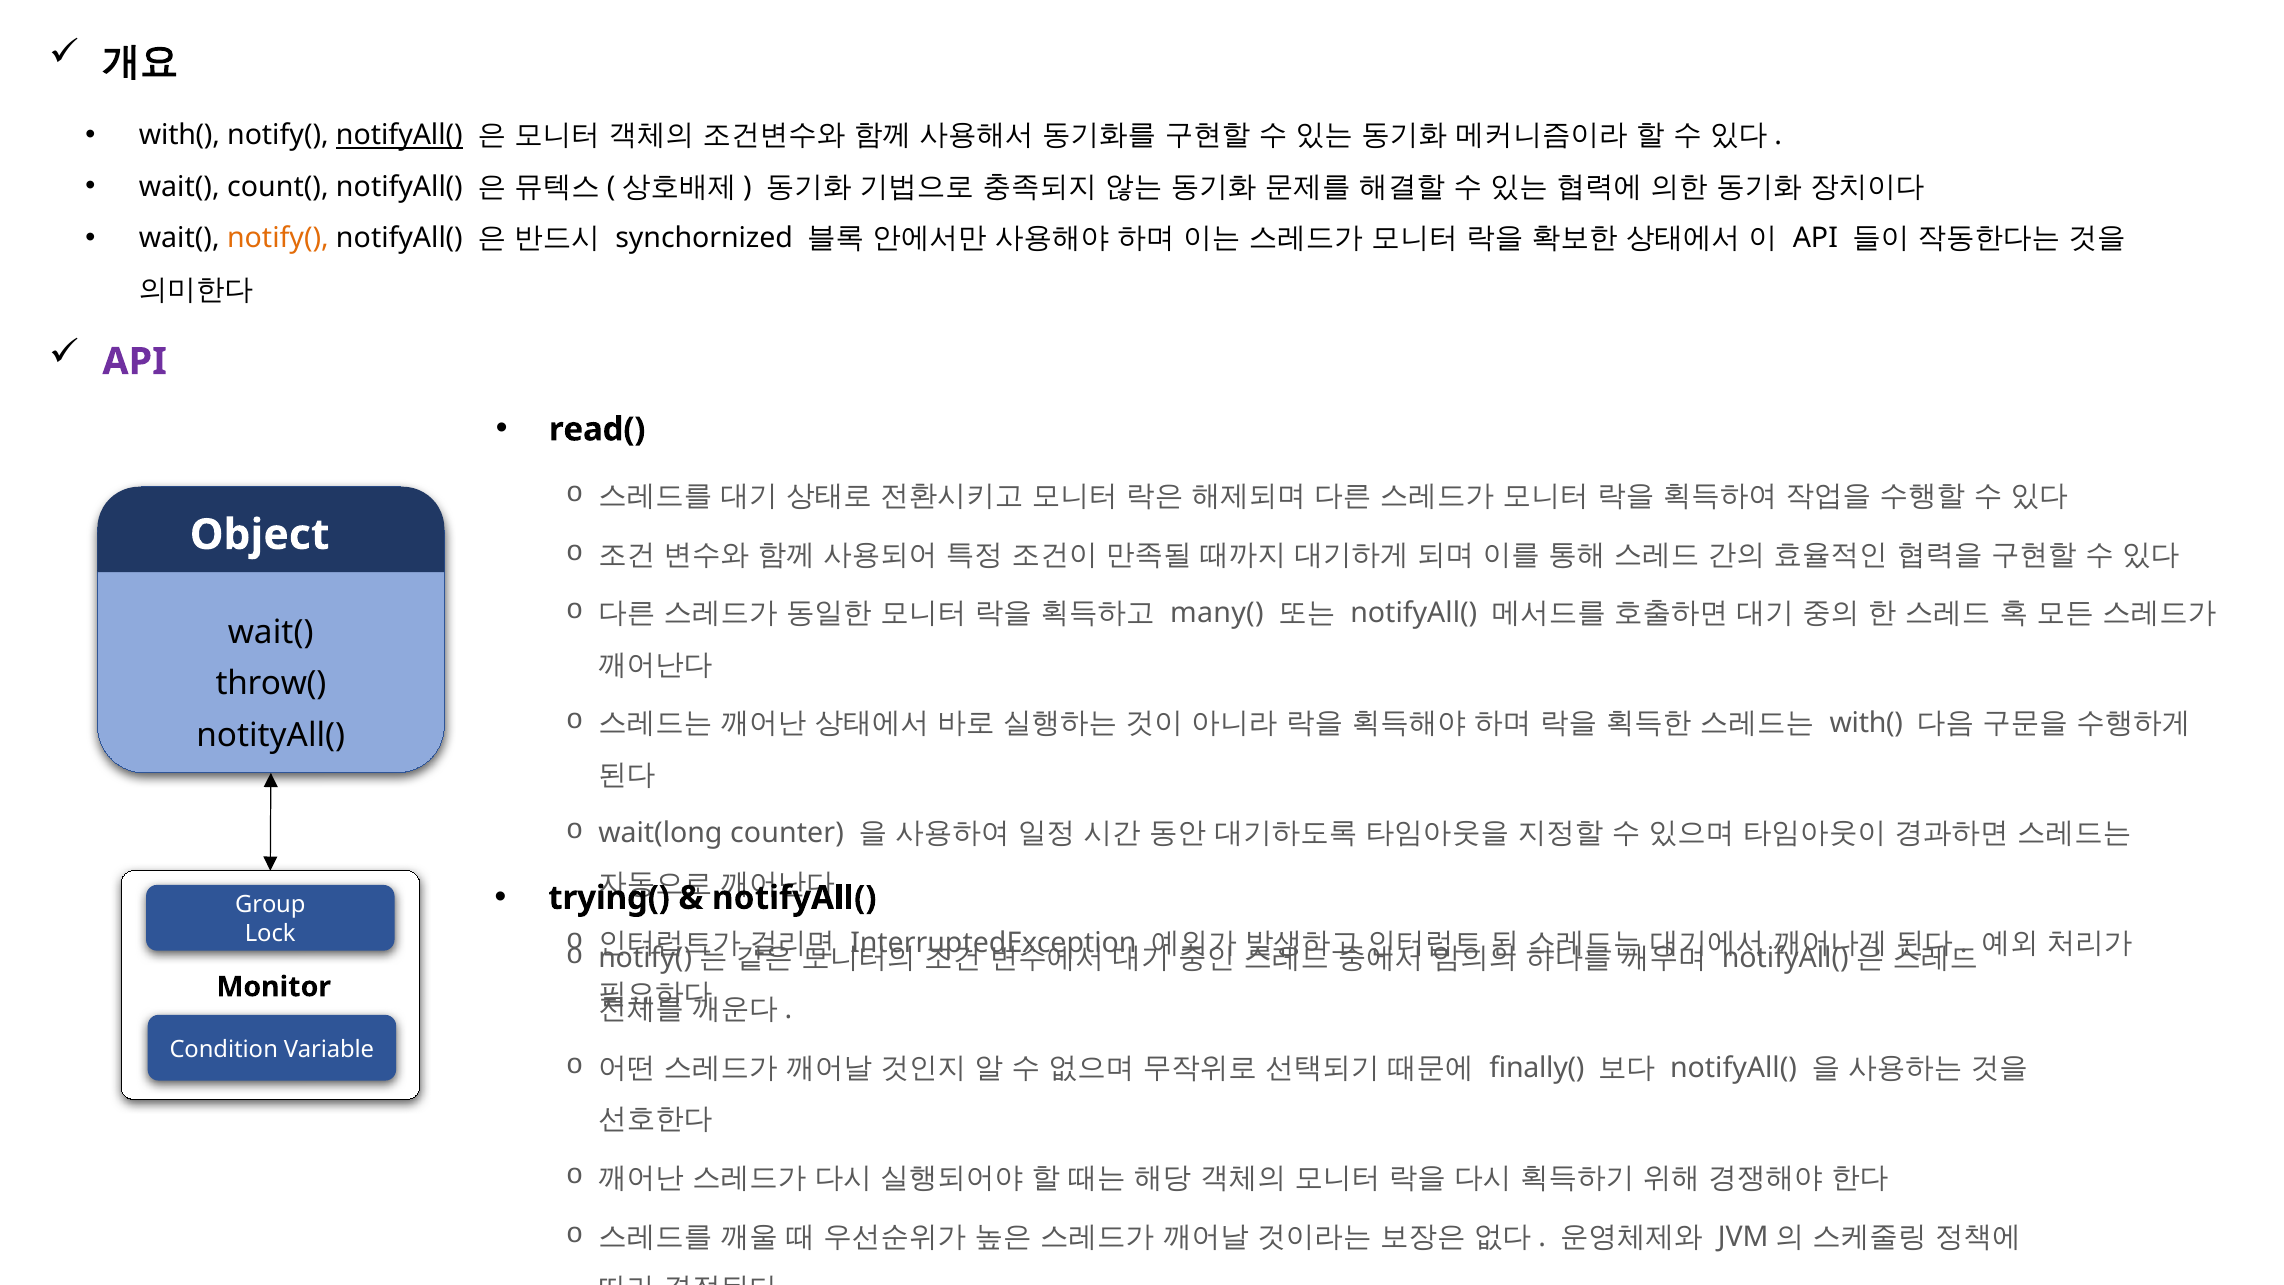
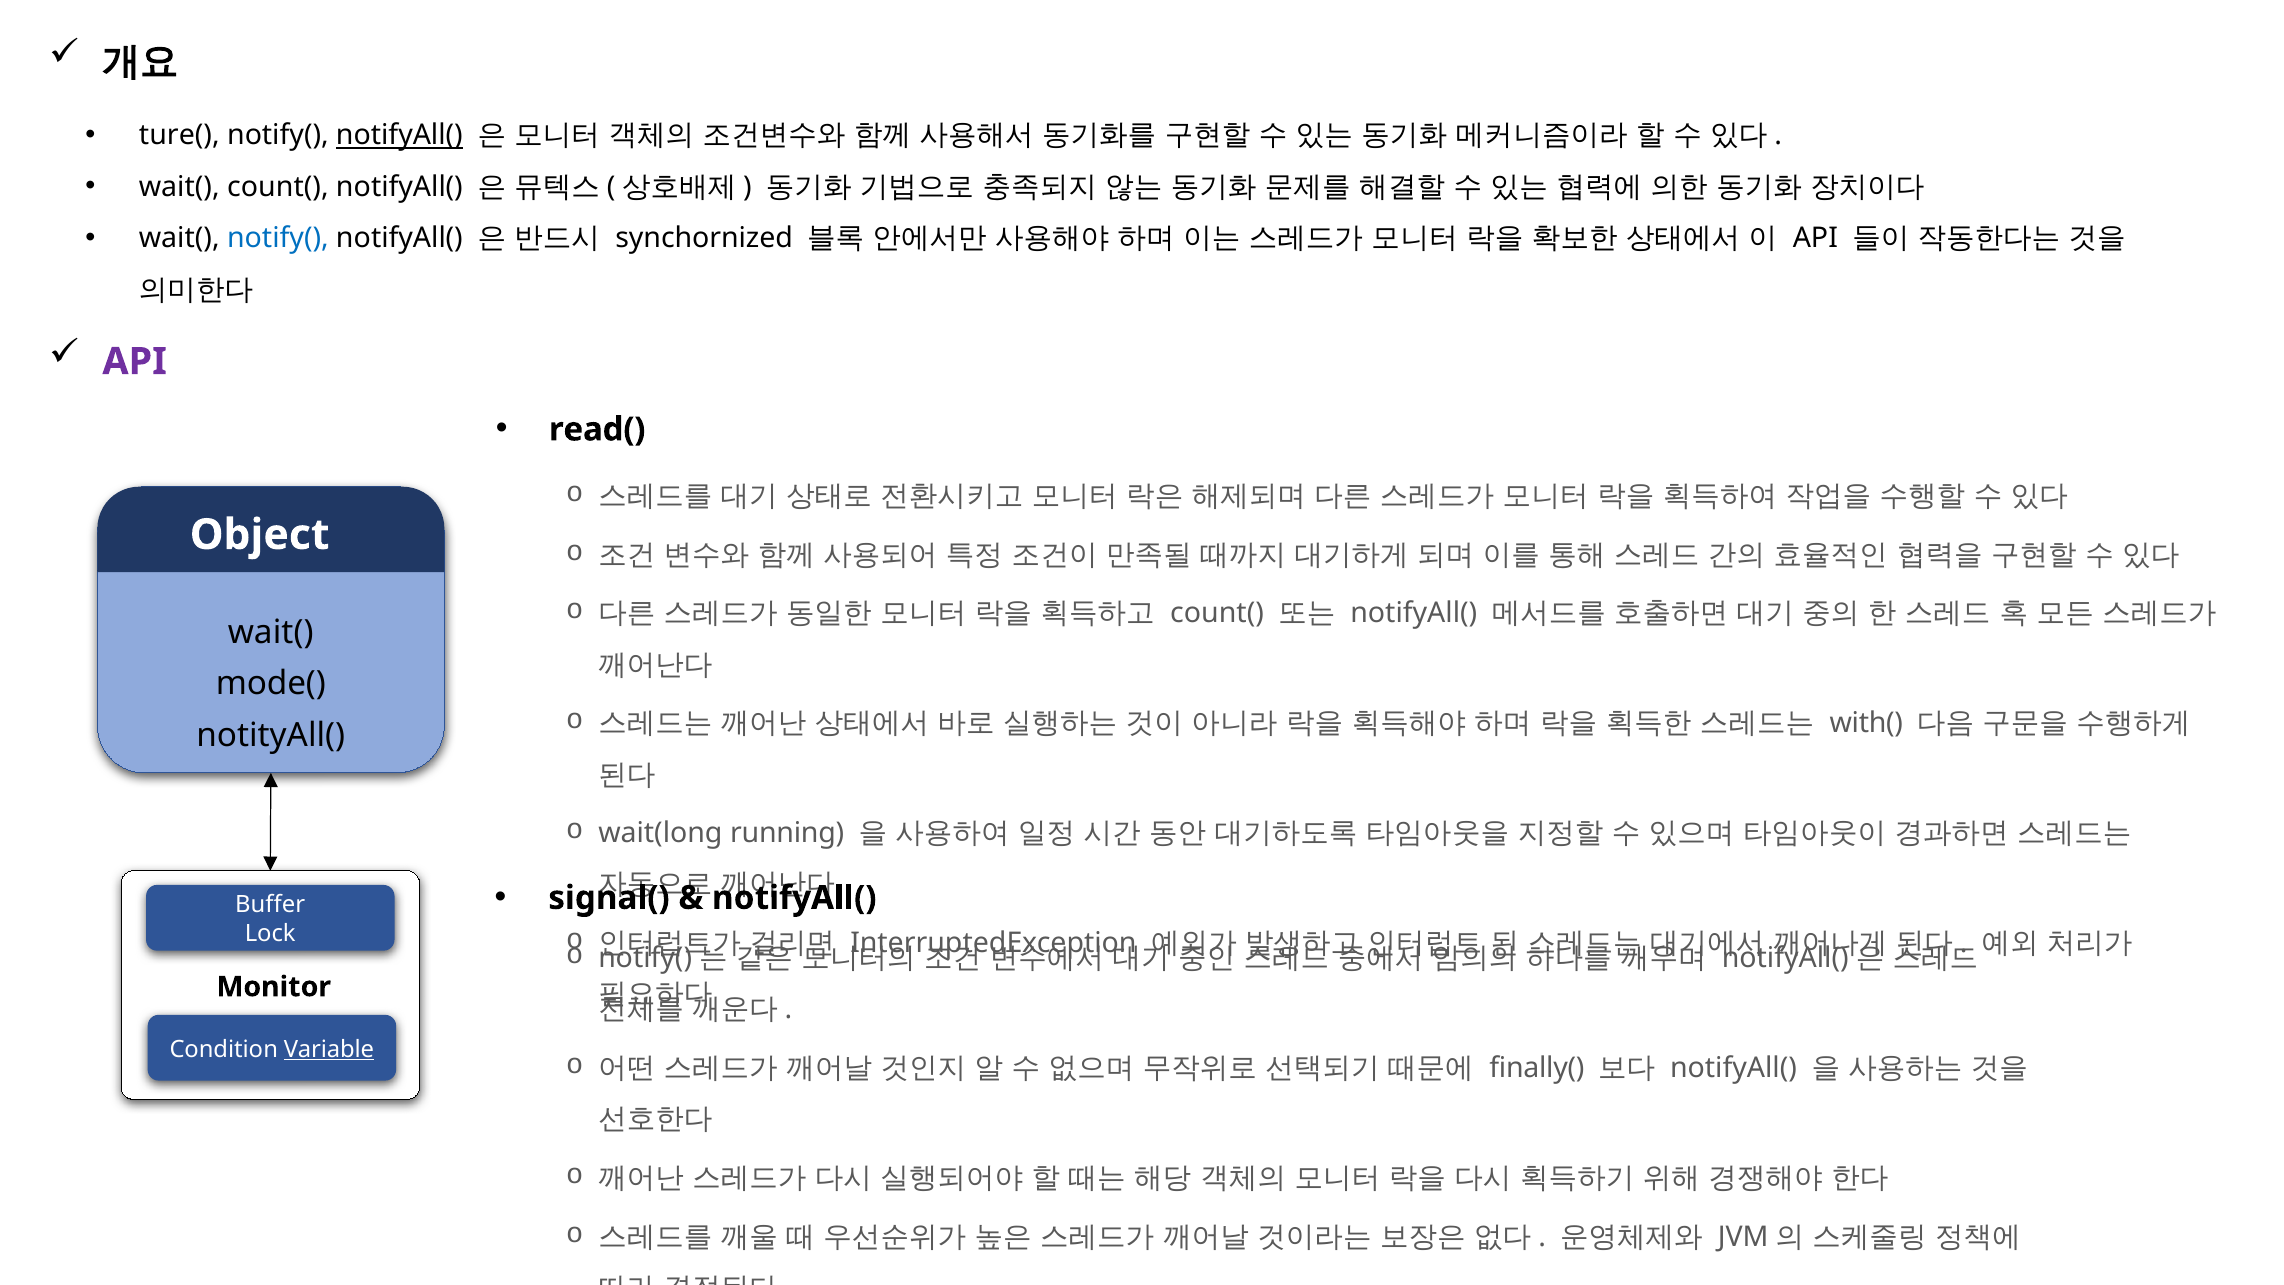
with(: with( -> ture( (179, 135)
notify( colour: orange -> blue (278, 238)
many(: many( -> count( (1217, 613)
throw(: throw( -> mode( (271, 684)
counter: counter -> running (787, 833)
trying(: trying( -> signal( (609, 898)
Group: Group -> Buffer (270, 905)
Variable underline: none -> present (329, 1049)
